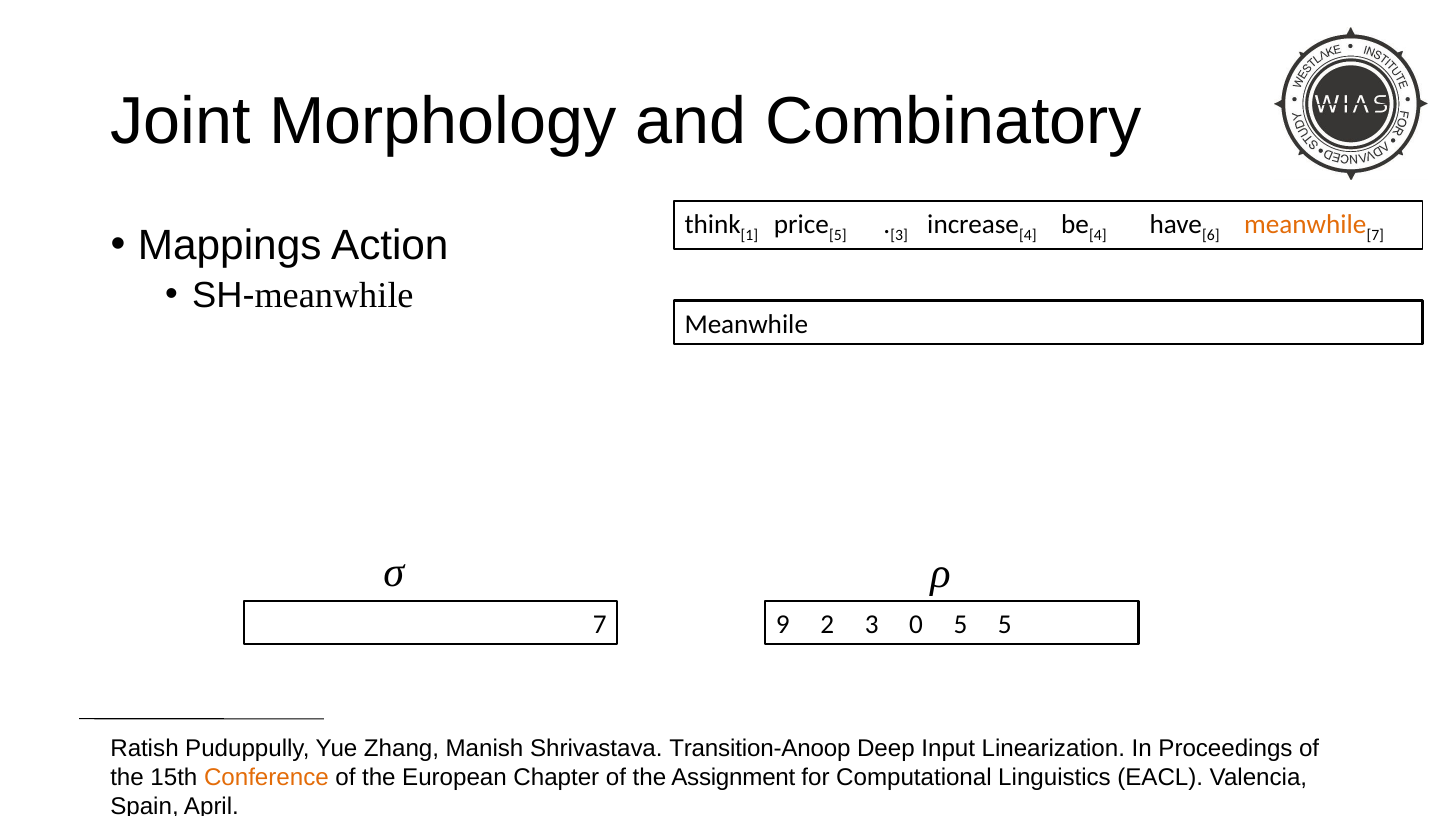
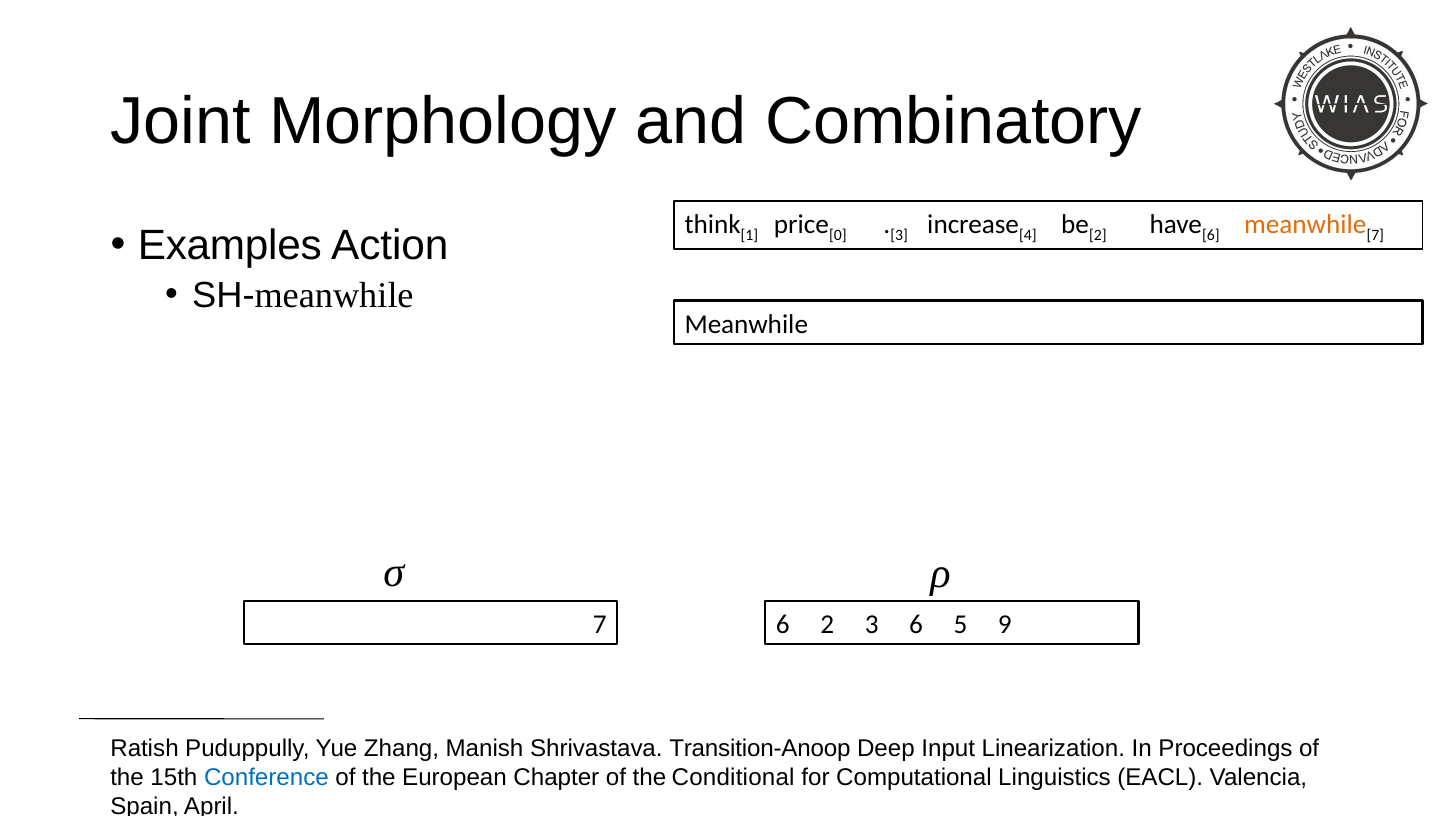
5: 5 -> 0 (838, 235)
4: 4 -> 2 (1098, 235)
Mappings: Mappings -> Examples (230, 245)
7 9: 9 -> 6 (783, 625)
3 0: 0 -> 6 (916, 625)
5 5: 5 -> 9 (1005, 625)
Conference colour: orange -> blue (266, 777)
Assignment: Assignment -> Conditional (733, 777)
